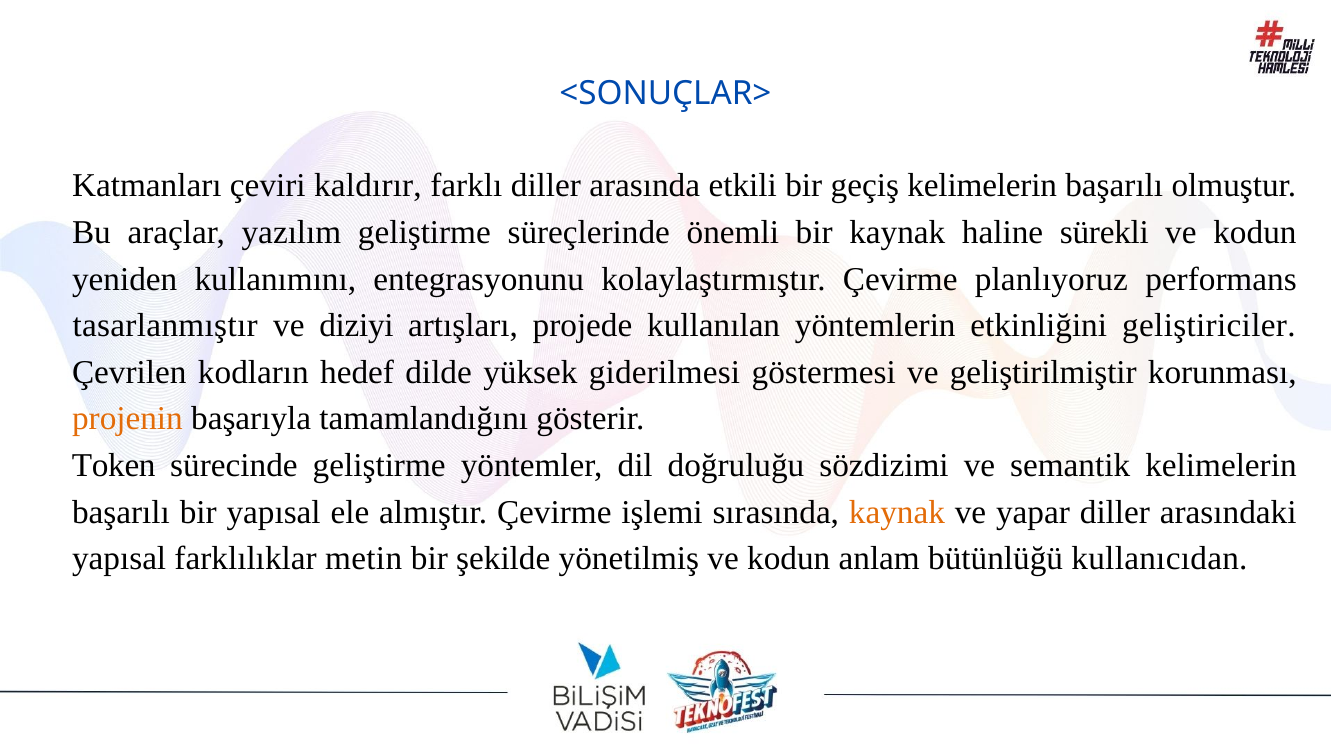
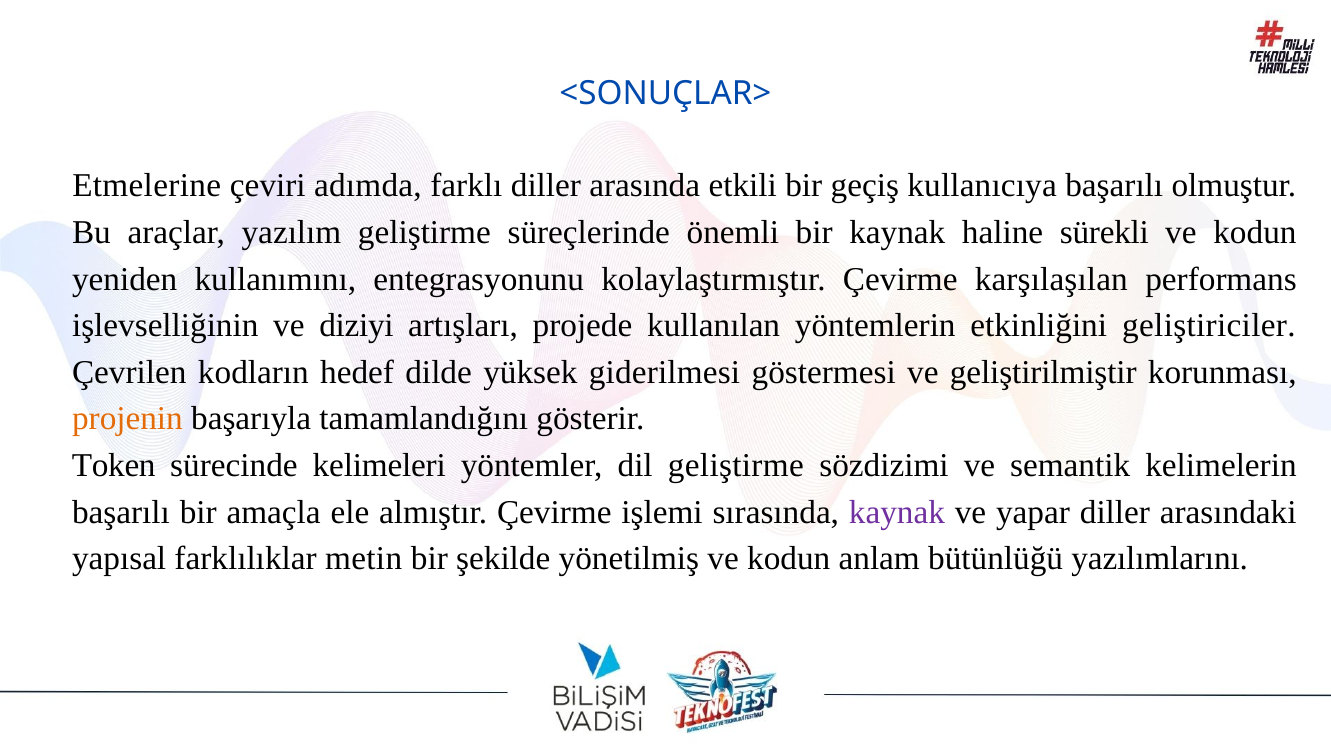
Katmanları: Katmanları -> Etmelerine (147, 186)
kaldırır: kaldırır -> adımda (368, 186)
geçiş kelimelerin: kelimelerin -> kullanıcıya (982, 186)
planlıyoruz: planlıyoruz -> karşılaşılan (1051, 279)
tasarlanmıştır: tasarlanmıştır -> işlevselliğinin (165, 326)
sürecinde geliştirme: geliştirme -> kelimeleri (379, 465)
dil doğruluğu: doğruluğu -> geliştirme (736, 465)
bir yapısal: yapısal -> amaçla (274, 512)
kaynak colour: orange -> purple (897, 512)
kullanıcıdan: kullanıcıdan -> yazılımlarını (1160, 559)
